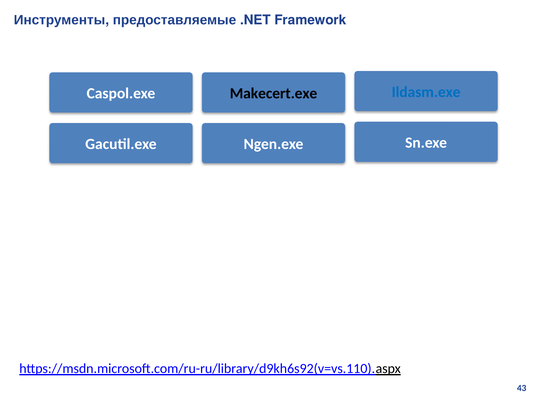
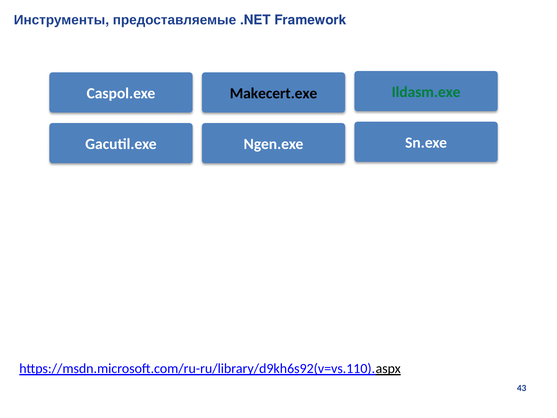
Ildasm.exe colour: blue -> green (426, 92)
